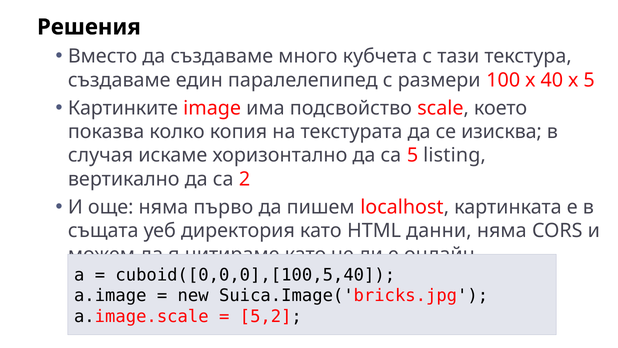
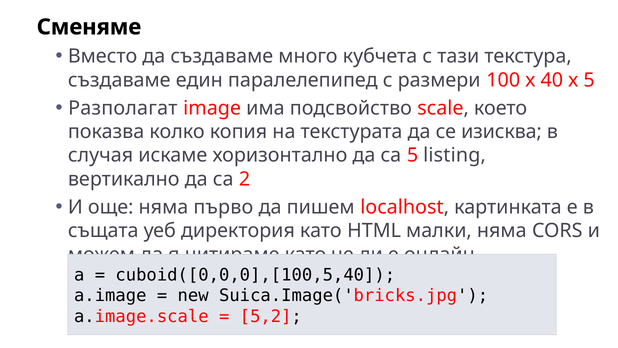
Решения: Решения -> Сменяме (89, 27)
Картинките: Картинките -> Разполагат (123, 108)
данни: данни -> малки (439, 231)
